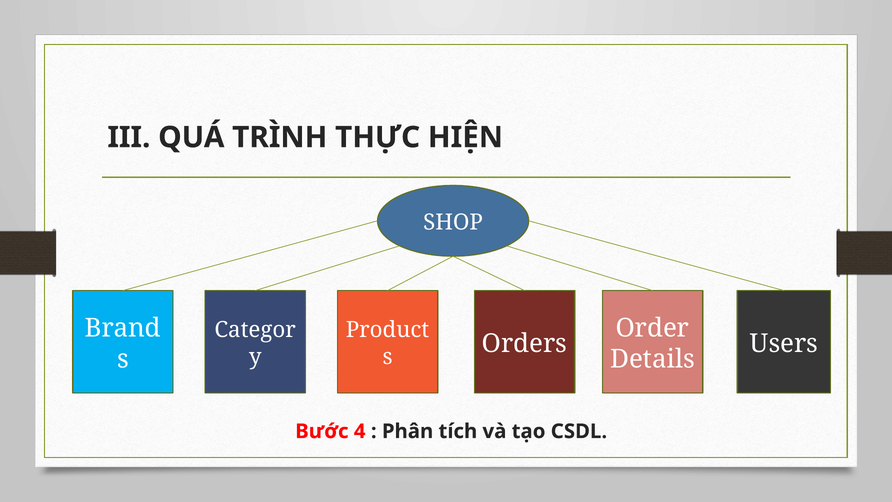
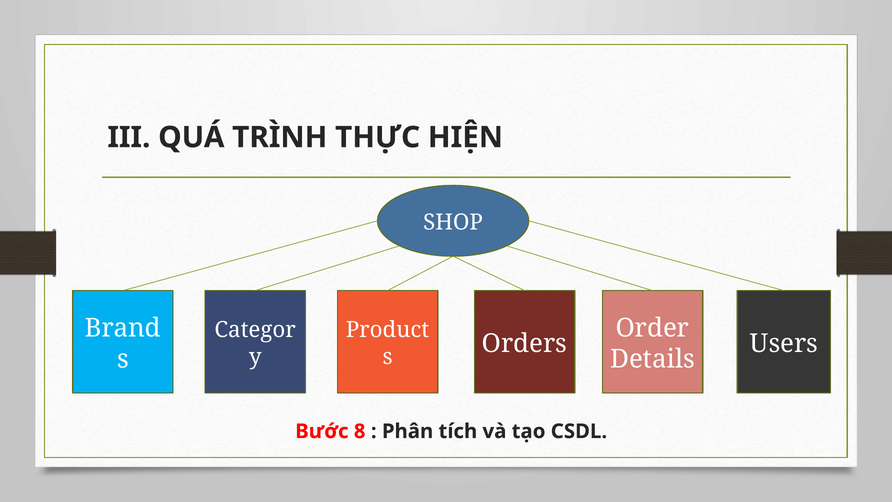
4: 4 -> 8 (360, 431)
